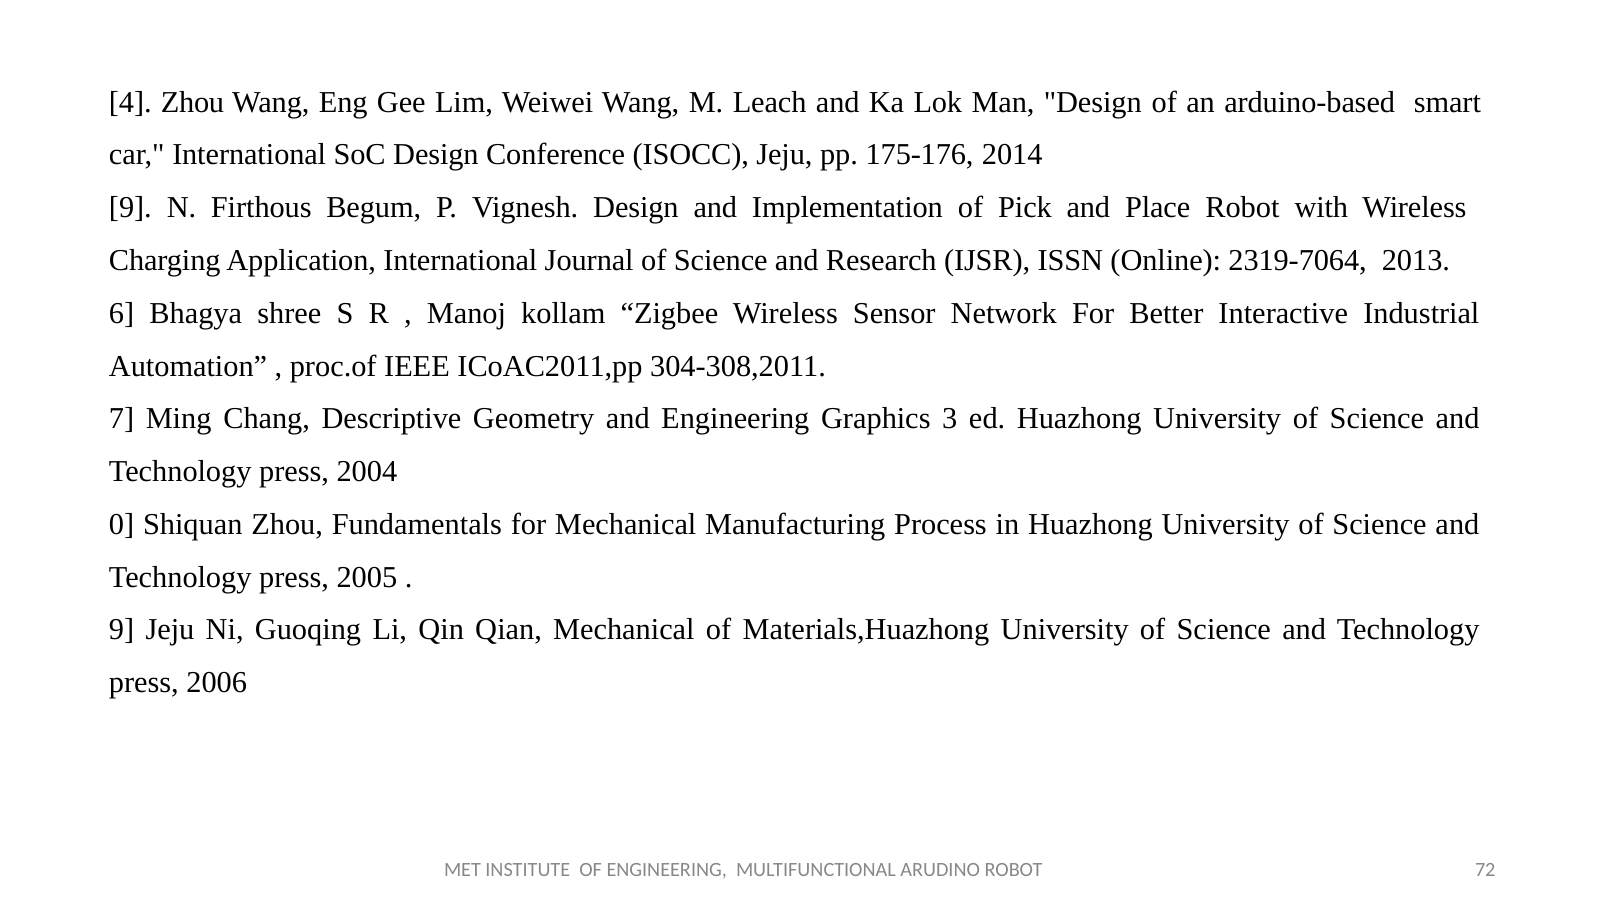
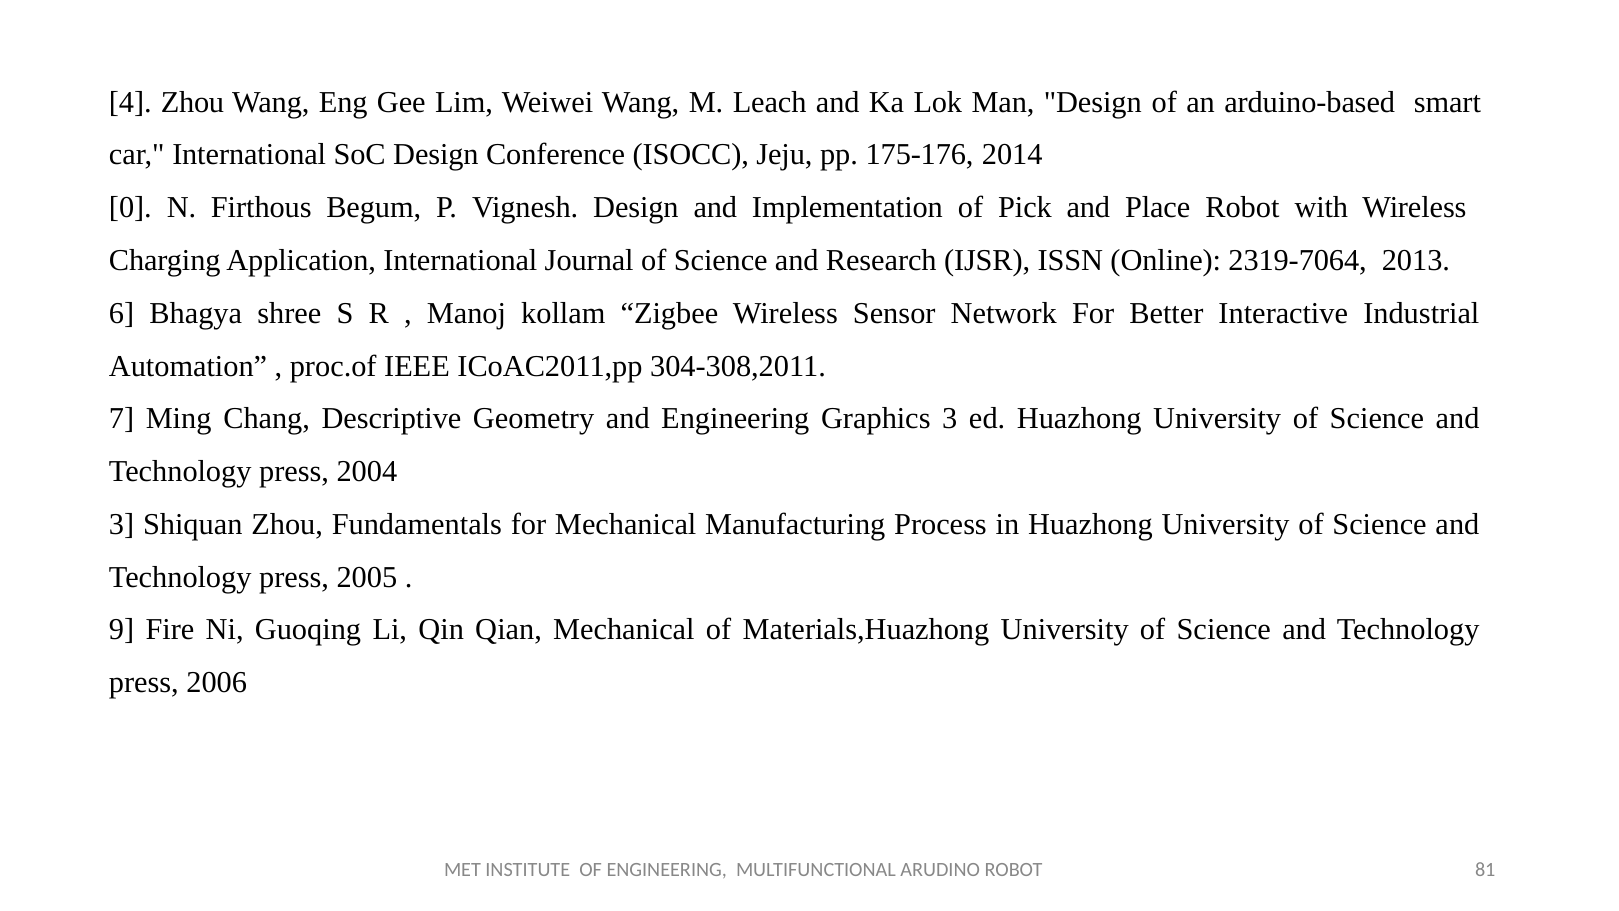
9: 9 -> 0 (130, 208)
0: 0 -> 3 (122, 524)
9 Jeju: Jeju -> Fire (170, 630)
72: 72 -> 81 (1485, 869)
